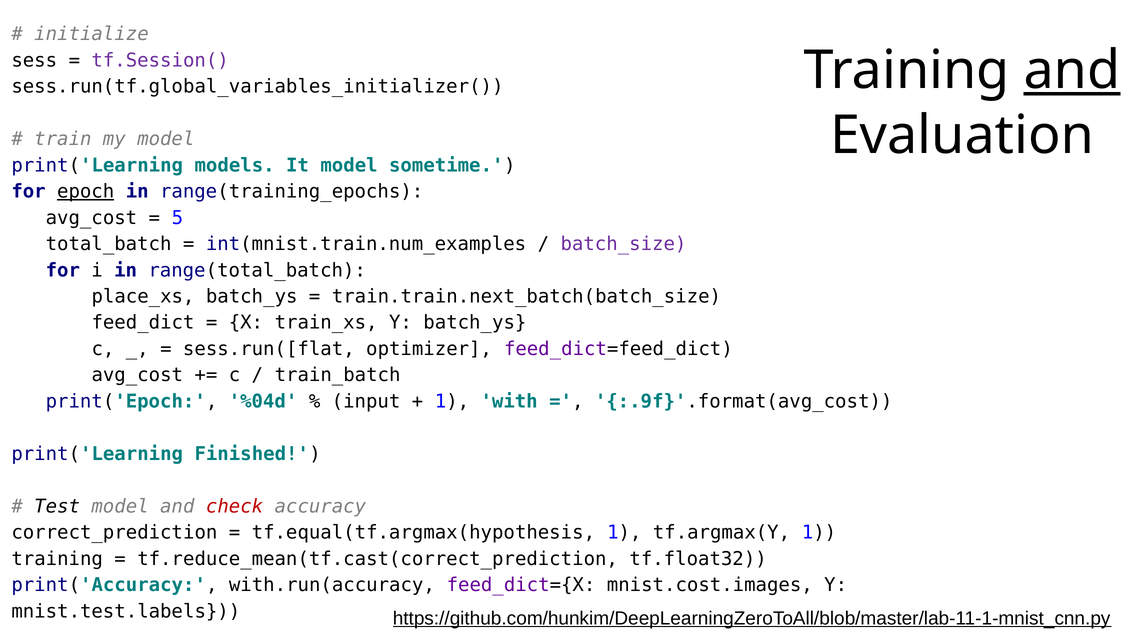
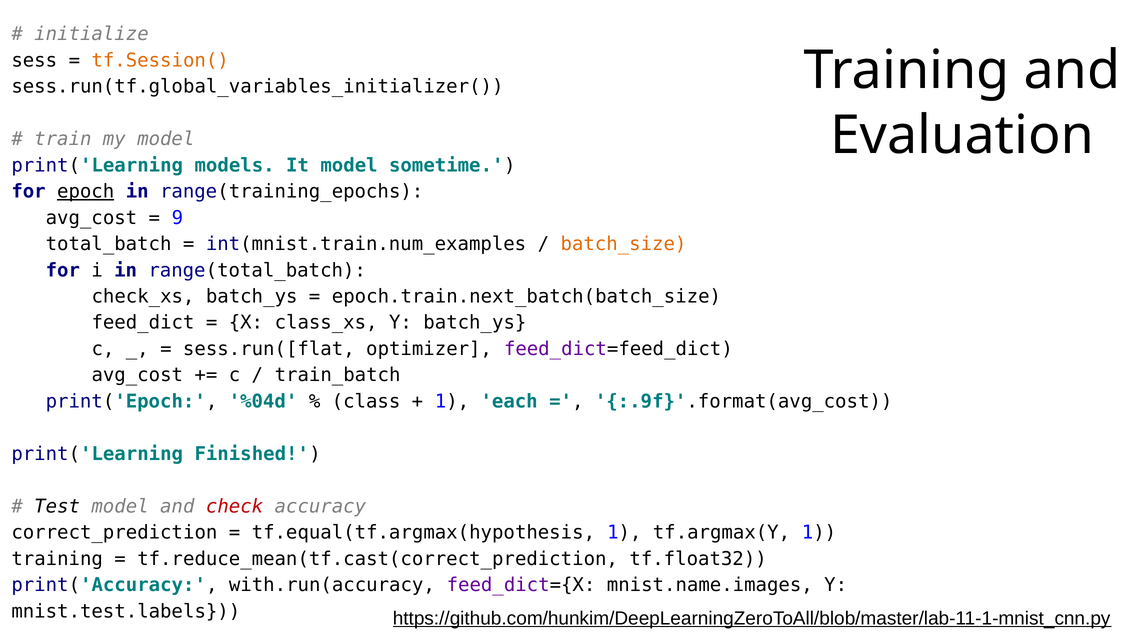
tf.Session( colour: purple -> orange (160, 60)
and underline: present -> none (1072, 71)
5: 5 -> 9 (177, 218)
batch_size colour: purple -> orange (623, 244)
place_xs: place_xs -> check_xs (143, 297)
train.train.next_batch(batch_size: train.train.next_batch(batch_size -> epoch.train.next_batch(batch_size (526, 297)
train_xs: train_xs -> class_xs (326, 323)
input: input -> class (366, 402)
with: with -> each (509, 402)
mnist.cost.images: mnist.cost.images -> mnist.name.images (710, 585)
